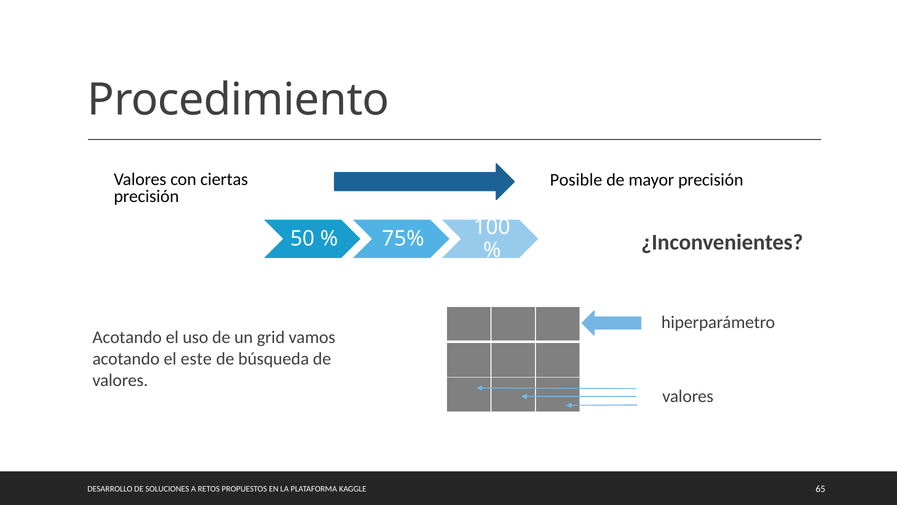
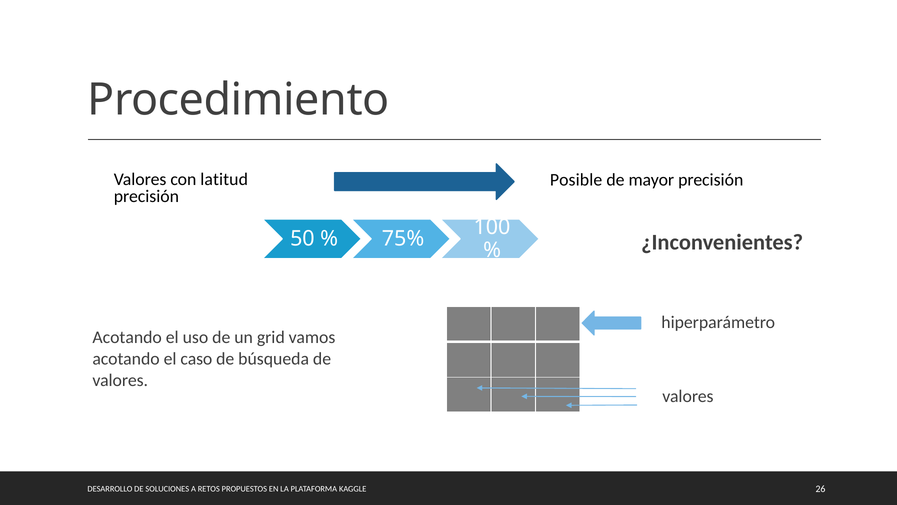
ciertas: ciertas -> latitud (224, 179)
este: este -> caso (196, 359)
65: 65 -> 26 (821, 488)
